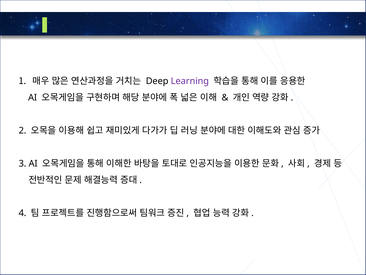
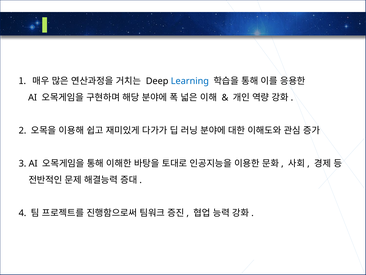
Learning colour: purple -> blue (190, 81)
